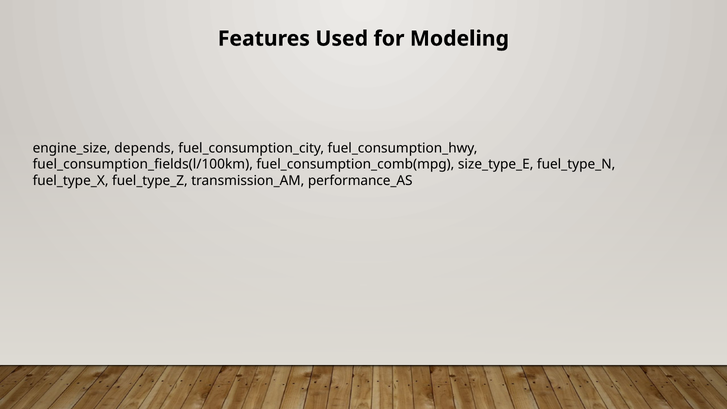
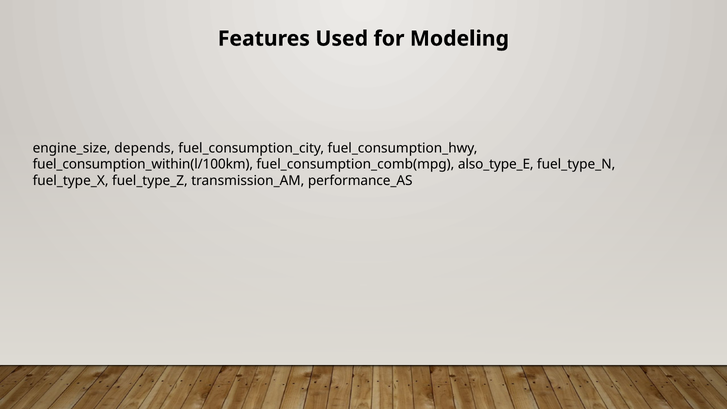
fuel_consumption_fields(l/100km: fuel_consumption_fields(l/100km -> fuel_consumption_within(l/100km (143, 164)
size_type_E: size_type_E -> also_type_E (496, 164)
